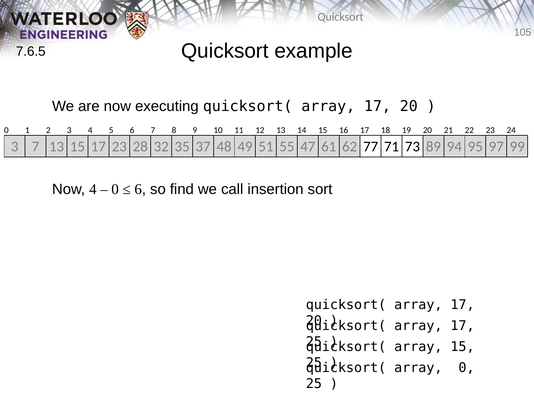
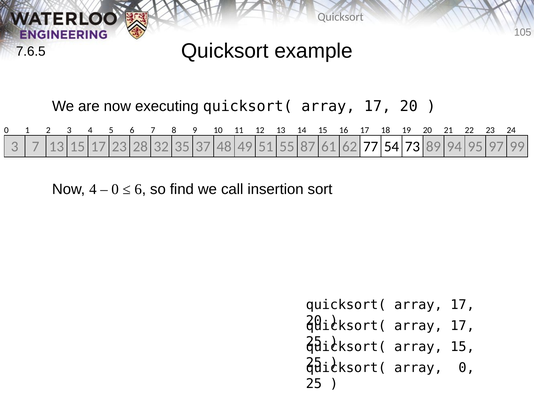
47: 47 -> 87 (308, 146)
71: 71 -> 54 (392, 146)
